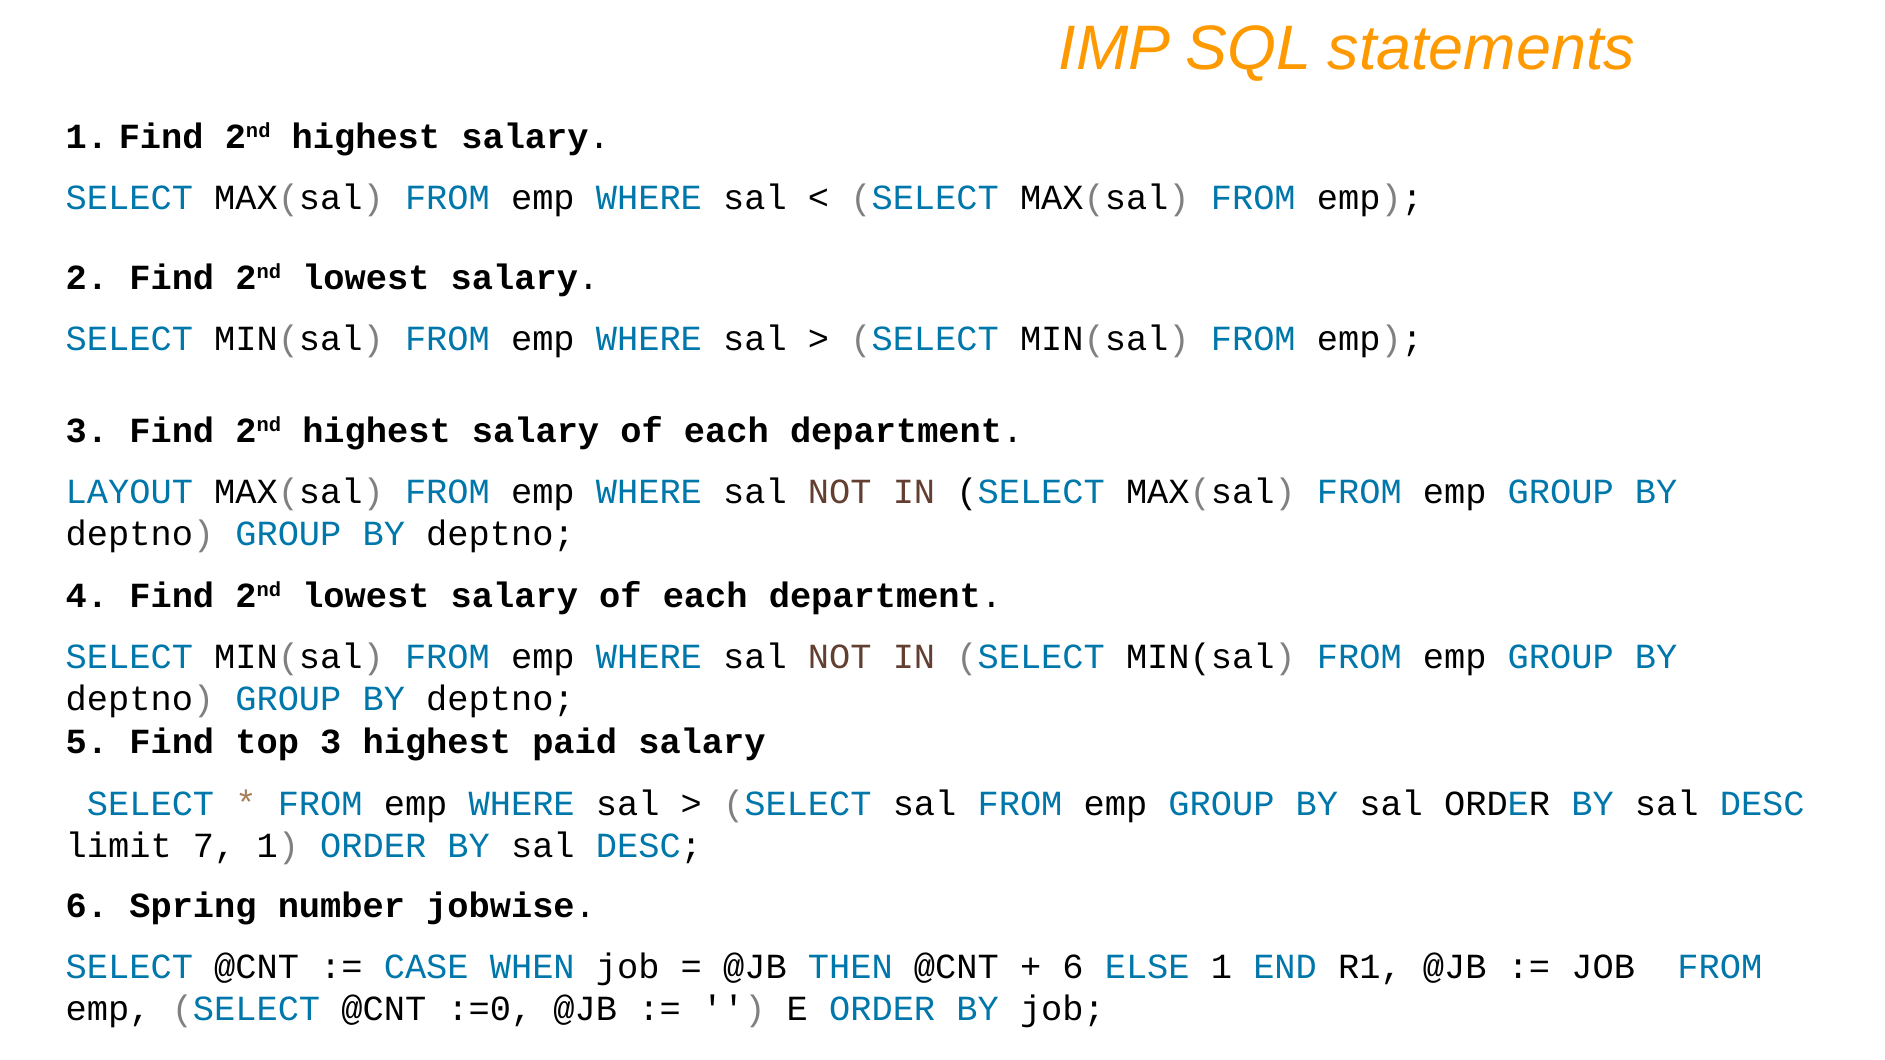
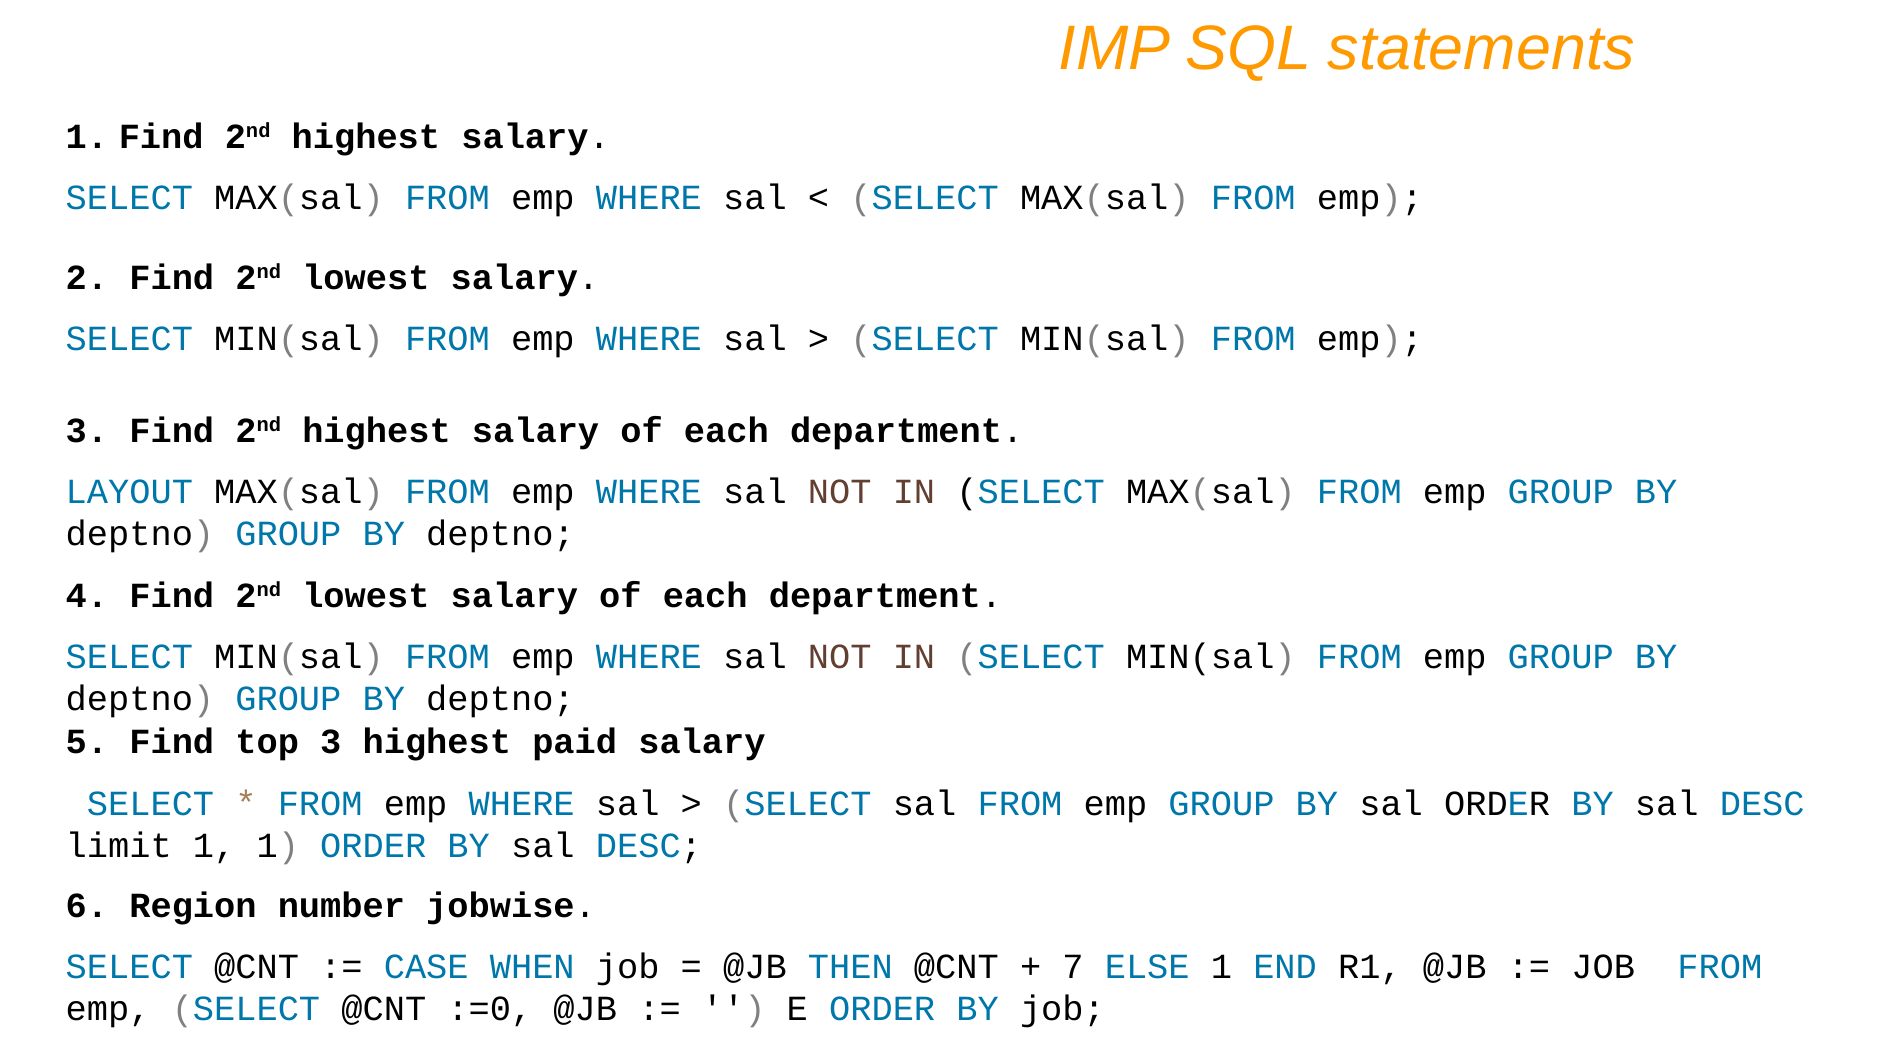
limit 7: 7 -> 1 (214, 846)
Spring: Spring -> Region (193, 906)
6: 6 -> 7 (1073, 967)
